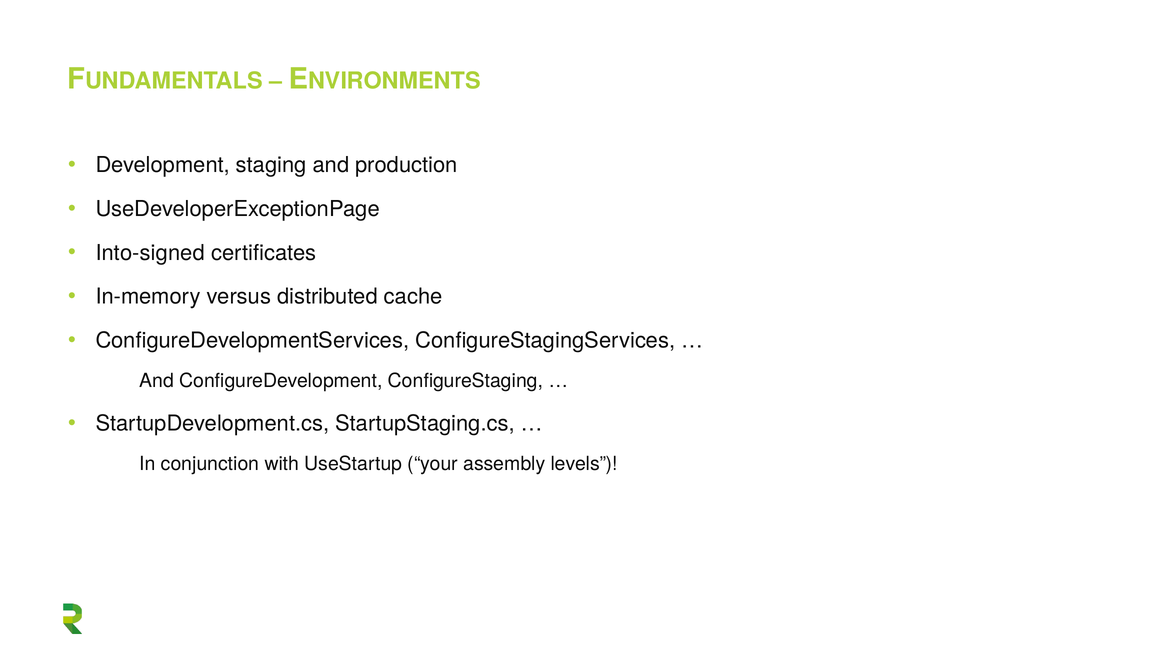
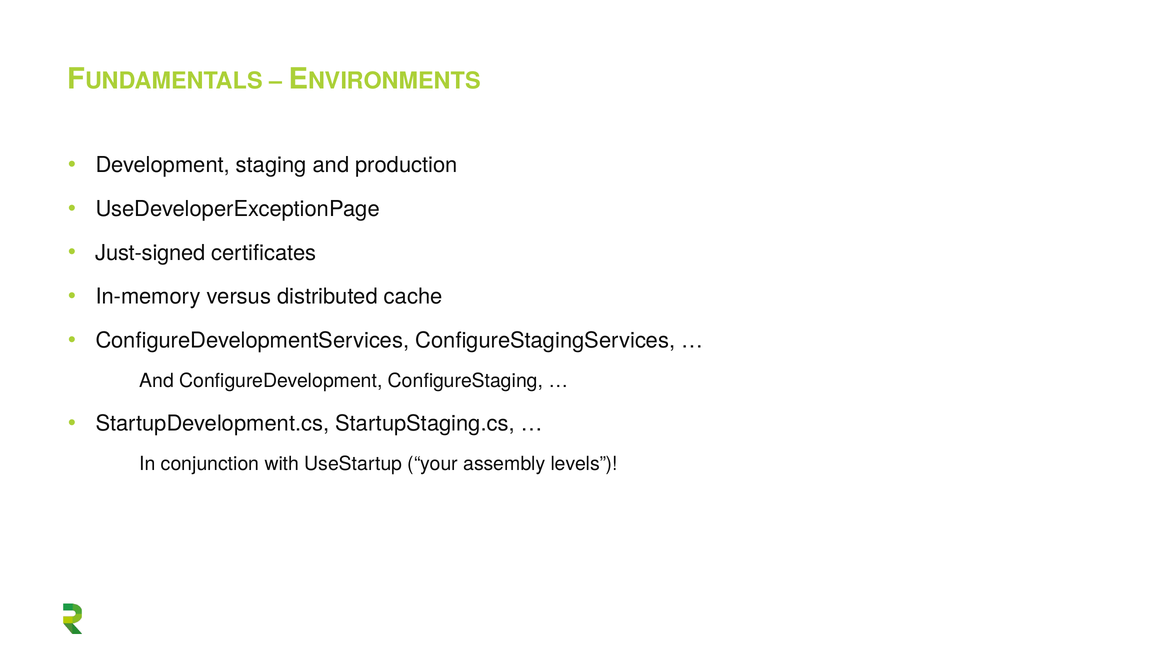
Into-signed: Into-signed -> Just-signed (150, 253)
